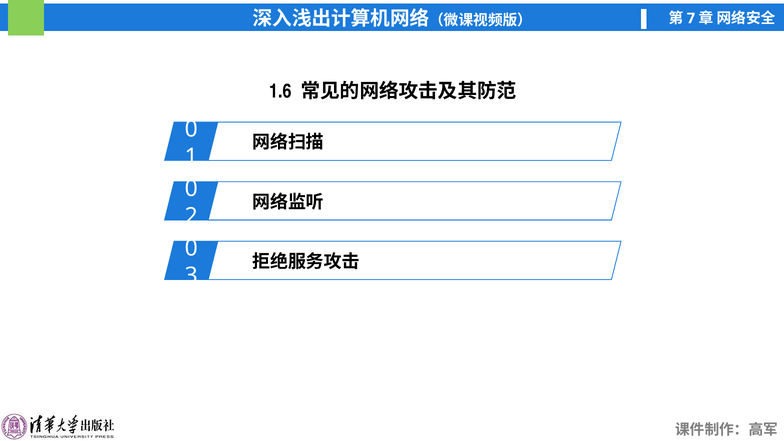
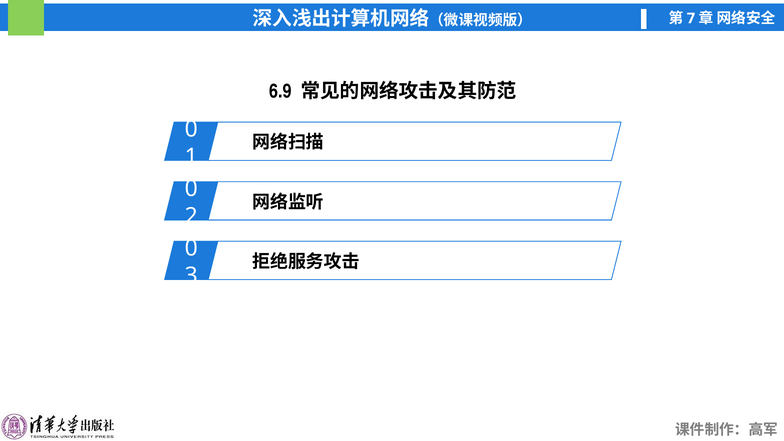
1.6: 1.6 -> 6.9 (280, 91)
